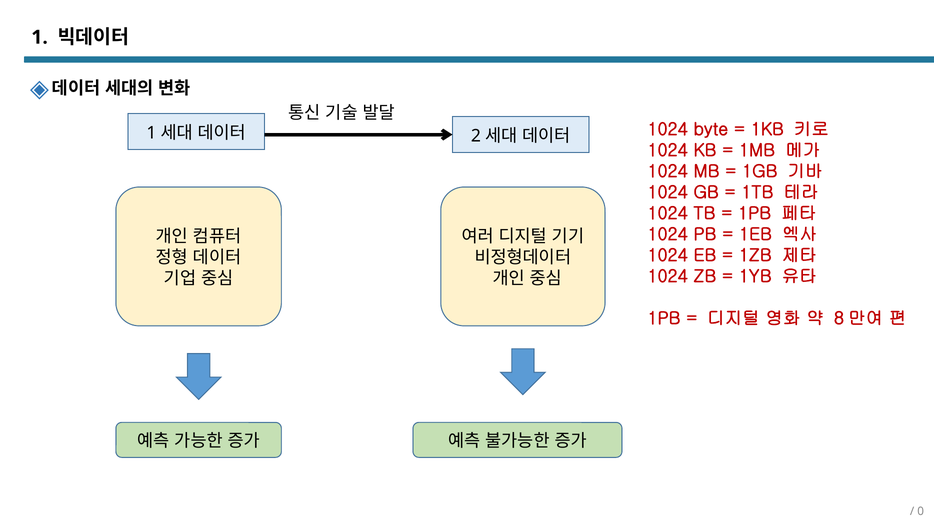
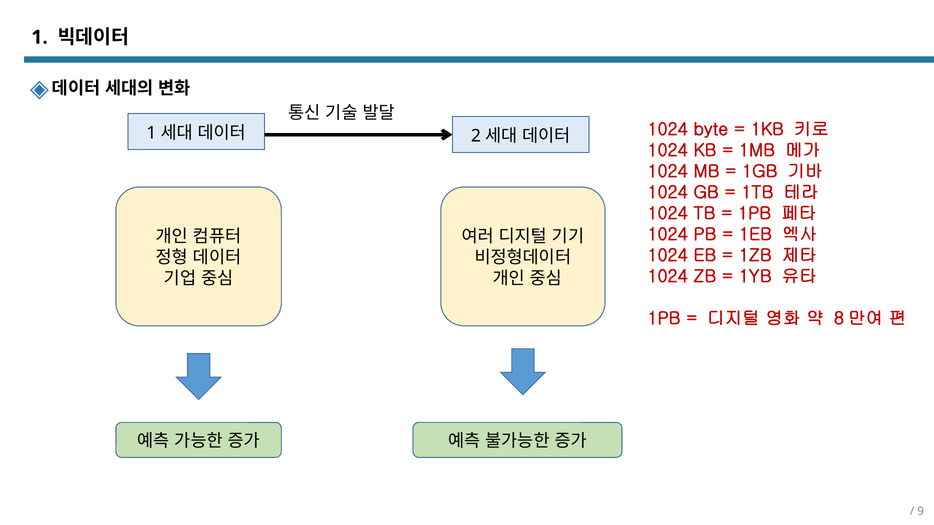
0: 0 -> 9 (921, 512)
